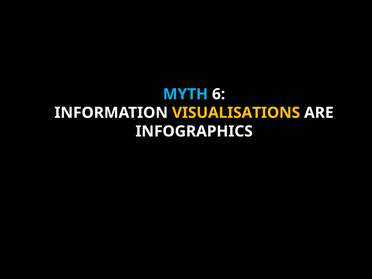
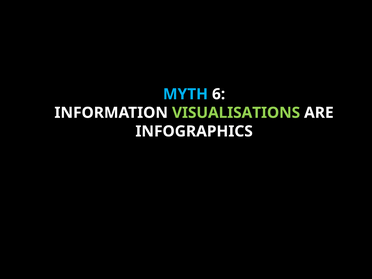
VISUALISATIONS colour: yellow -> light green (236, 113)
